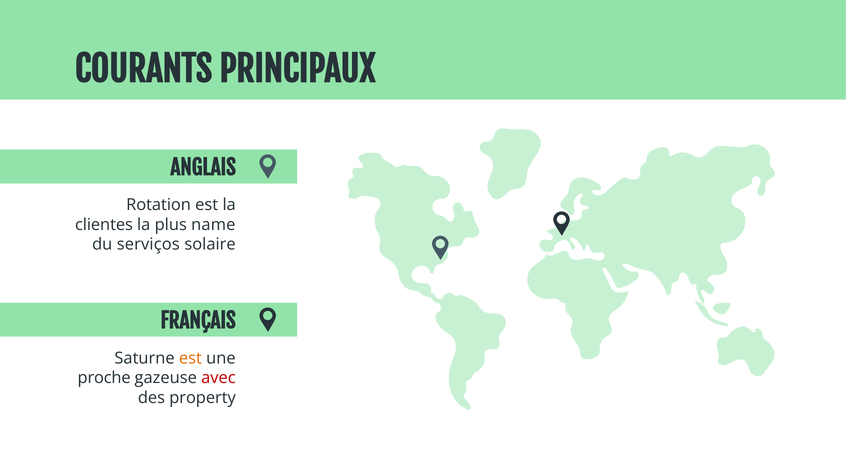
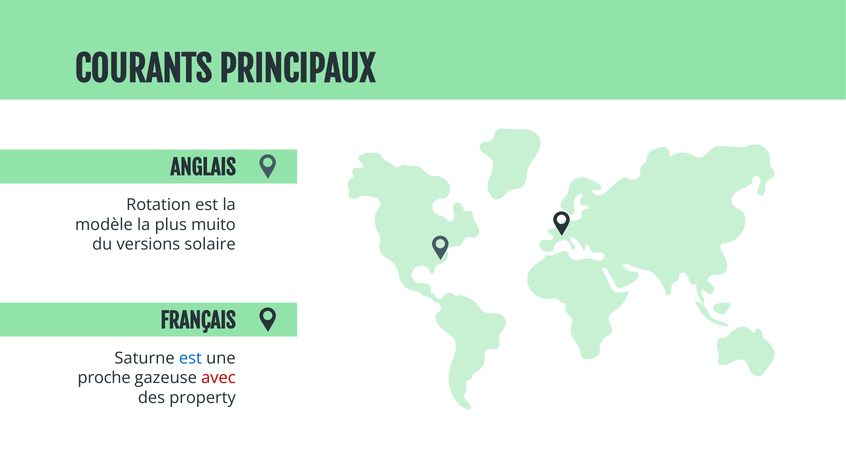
clientes: clientes -> modèle (104, 225)
name: name -> muito (213, 225)
serviços: serviços -> versions (148, 244)
est colour: orange -> blue (190, 358)
